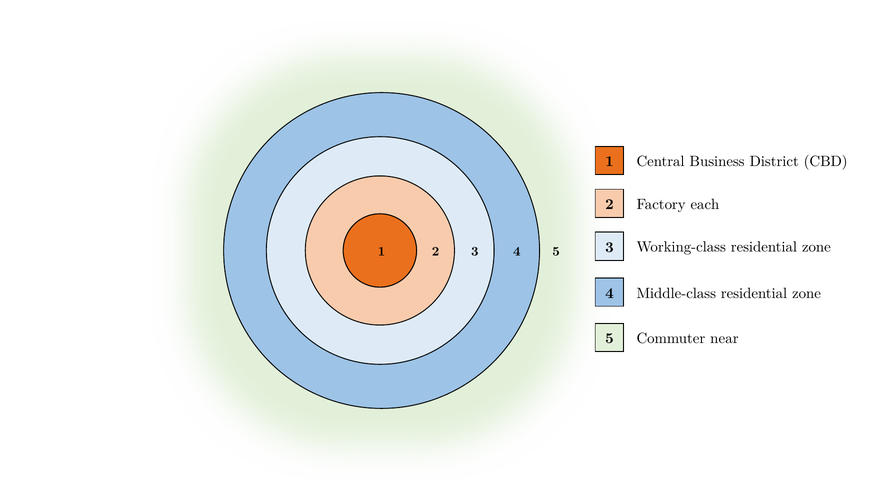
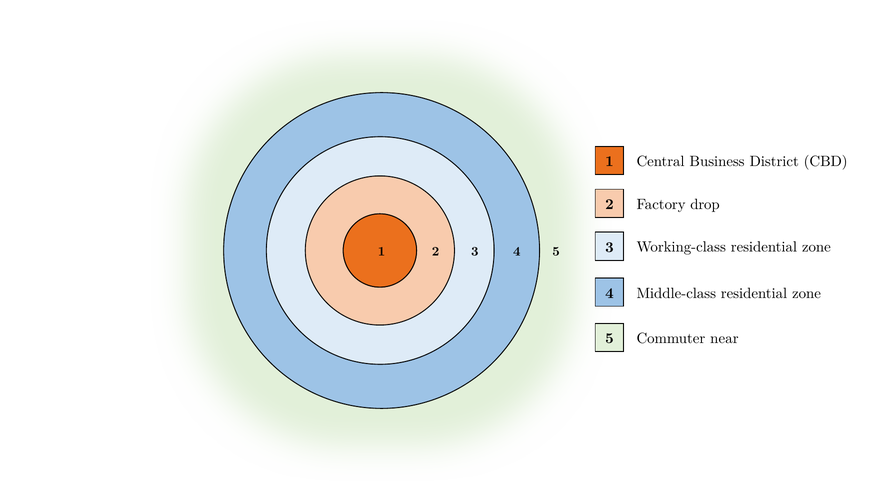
each: each -> drop (705, 204)
